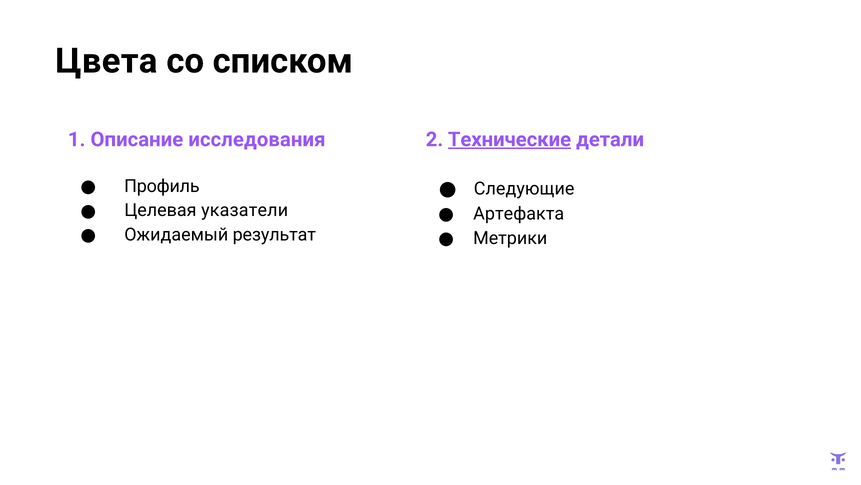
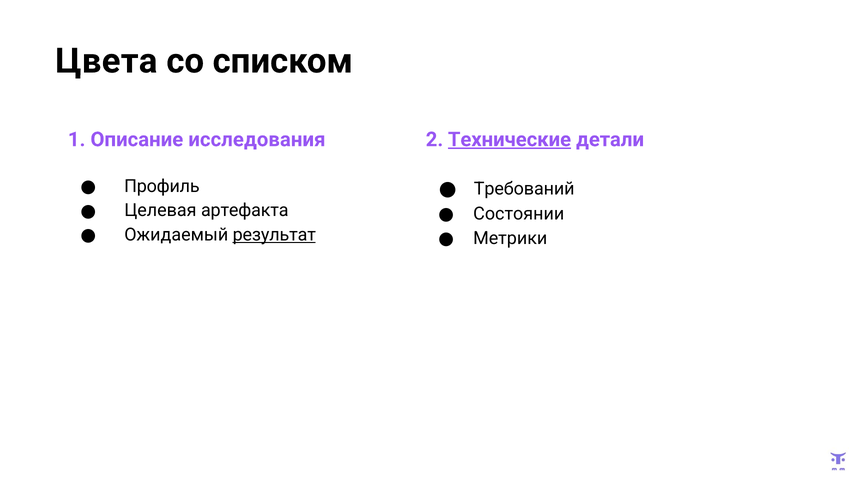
Следующие: Следующие -> Требований (524, 189)
указатели: указатели -> артефакта (245, 210)
Артефакта: Артефакта -> Состоянии (519, 214)
результат underline: none -> present (274, 235)
